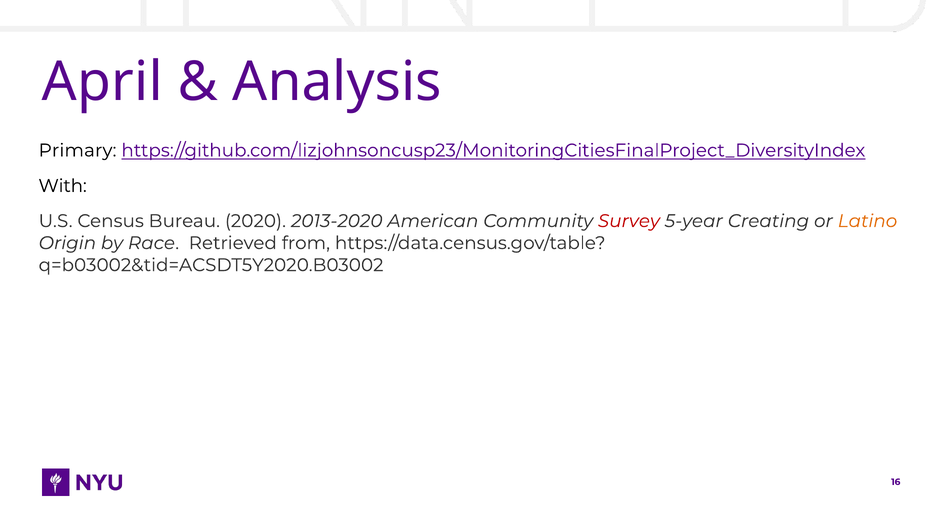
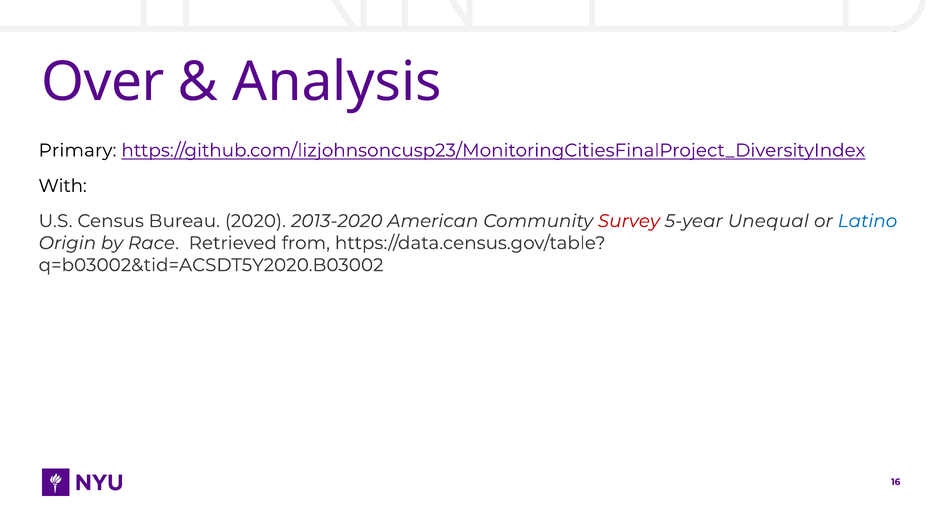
April: April -> Over (103, 82)
Creating: Creating -> Unequal (768, 221)
Latino colour: orange -> blue (868, 221)
